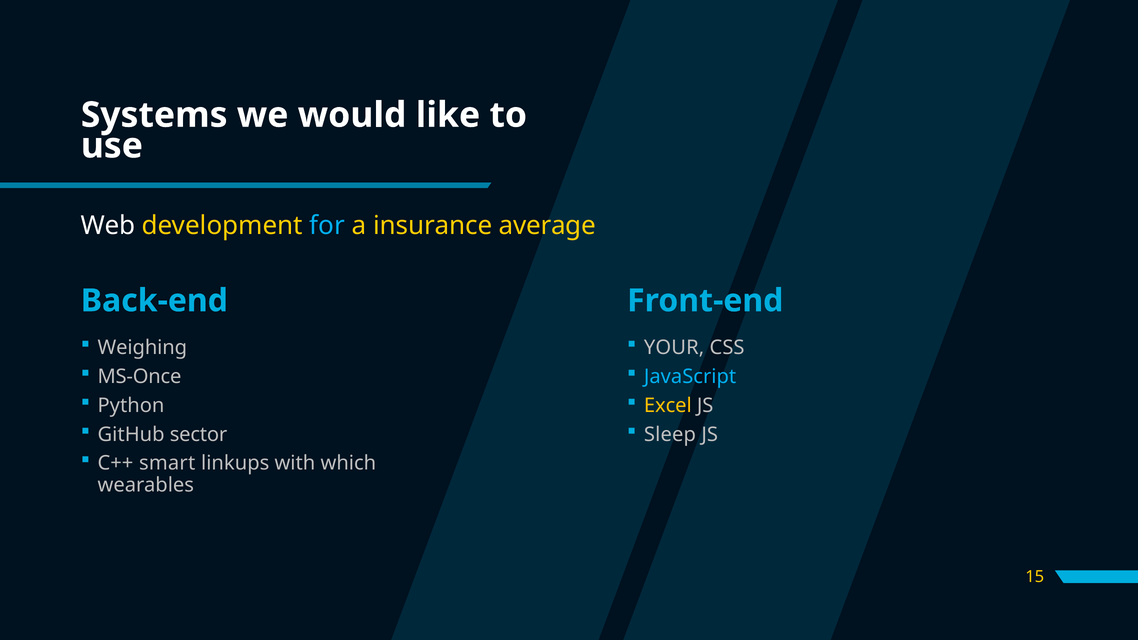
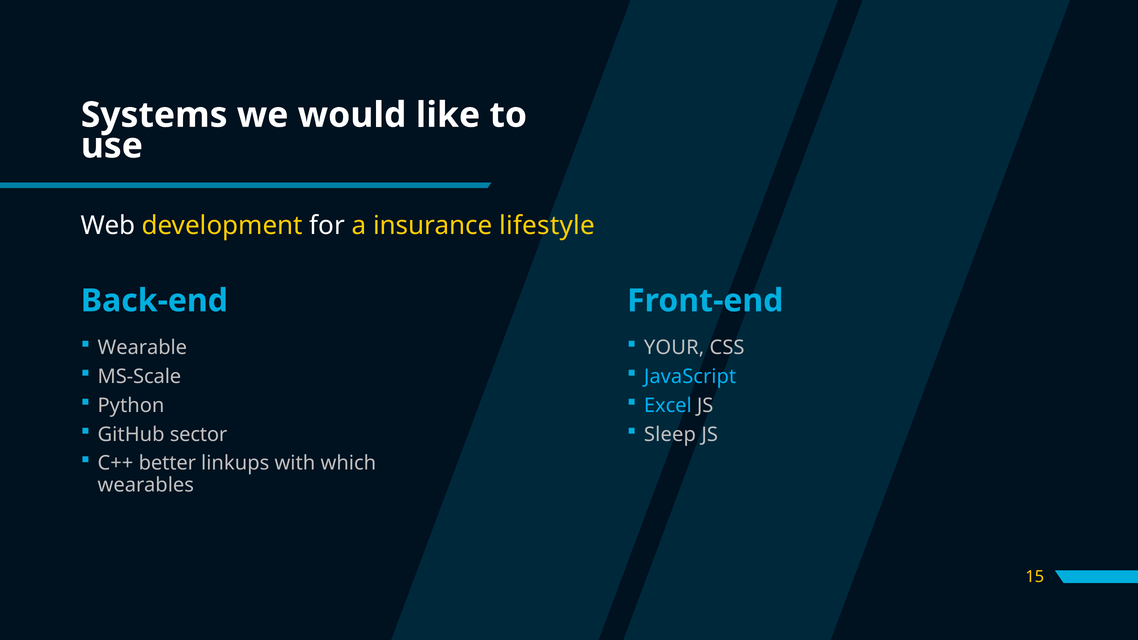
for colour: light blue -> white (327, 226)
average: average -> lifestyle (547, 226)
Weighing: Weighing -> Wearable (142, 348)
MS-Once: MS-Once -> MS-Scale (139, 377)
Excel colour: yellow -> light blue (668, 406)
smart: smart -> better (167, 463)
